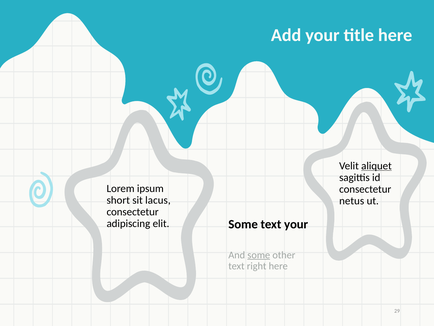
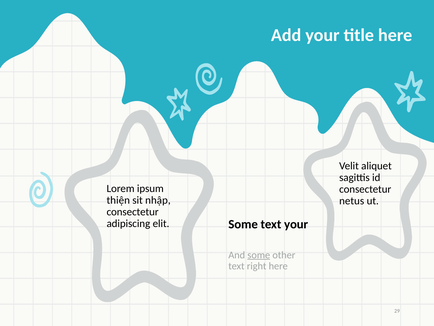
aliquet underline: present -> none (376, 166)
short: short -> thiện (118, 200)
lacus: lacus -> nhập (158, 200)
